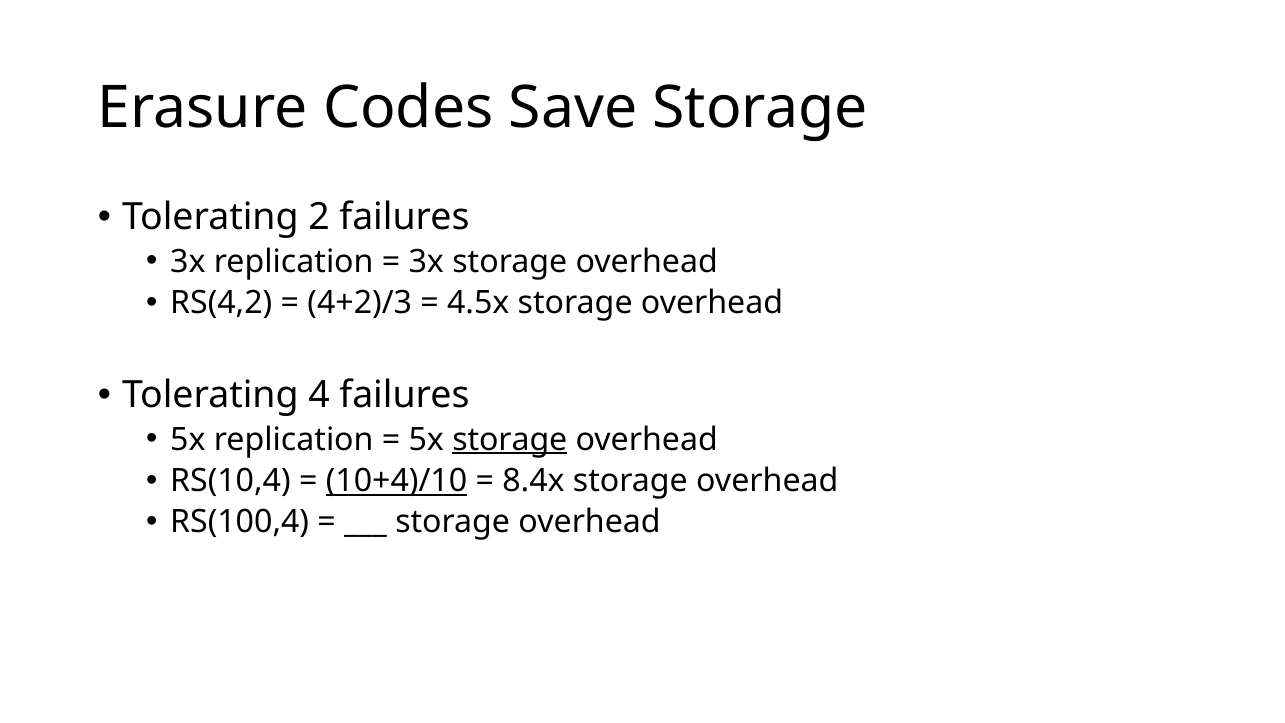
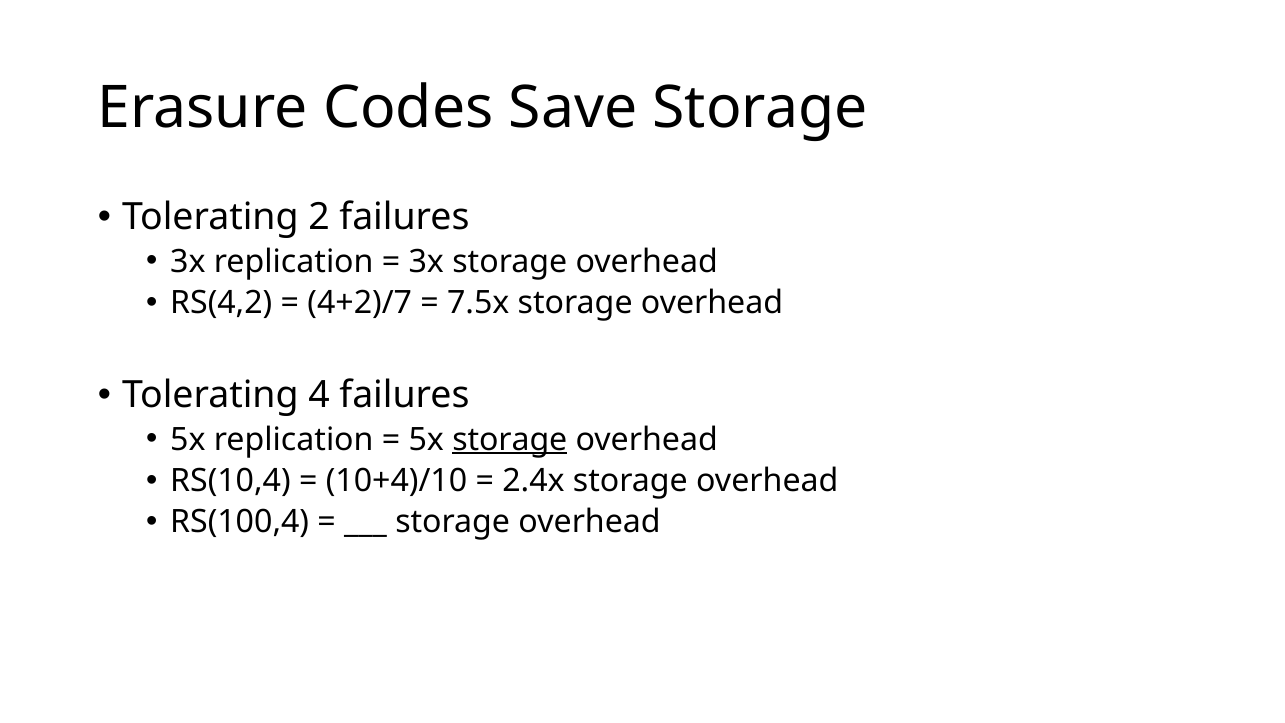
4+2)/3: 4+2)/3 -> 4+2)/7 (360, 303)
4.5x: 4.5x -> 7.5x (478, 303)
10+4)/10 underline: present -> none (397, 481)
8.4x: 8.4x -> 2.4x (533, 481)
